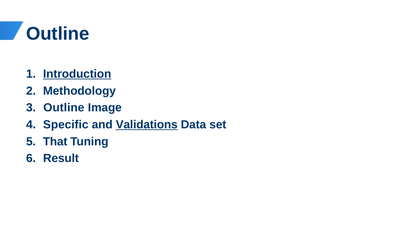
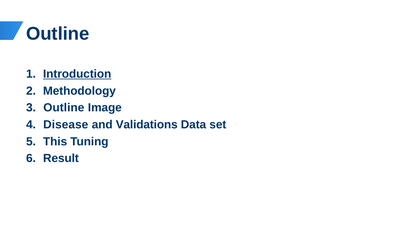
Specific: Specific -> Disease (66, 125)
Validations underline: present -> none (147, 125)
That: That -> This (55, 142)
